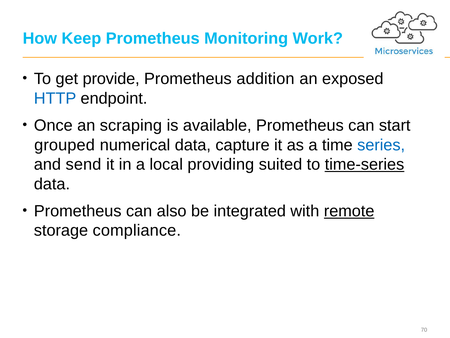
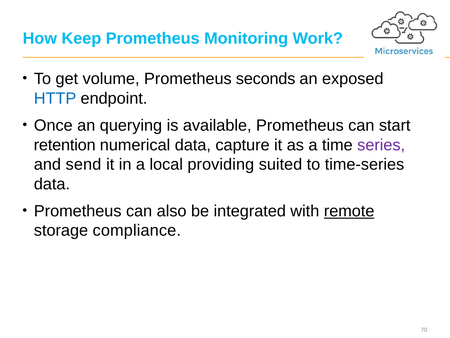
provide: provide -> volume (111, 79)
addition: addition -> seconds (266, 79)
scraping: scraping -> querying (131, 125)
grouped: grouped -> retention (65, 145)
series colour: blue -> purple (381, 145)
time-series underline: present -> none (365, 164)
